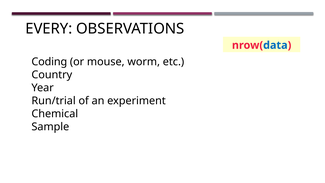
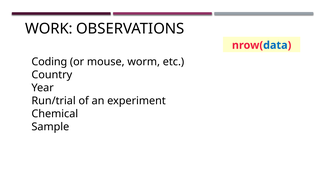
EVERY: EVERY -> WORK (49, 29)
